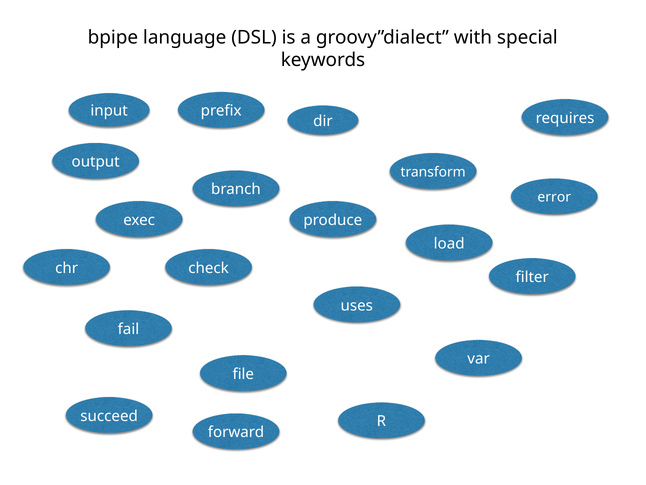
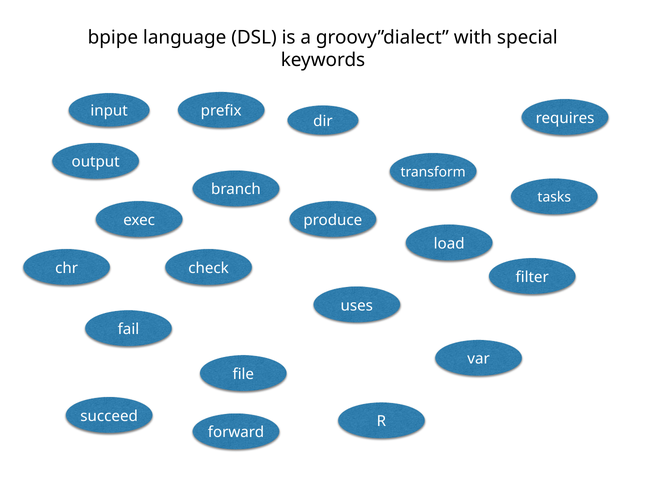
error: error -> tasks (554, 197)
